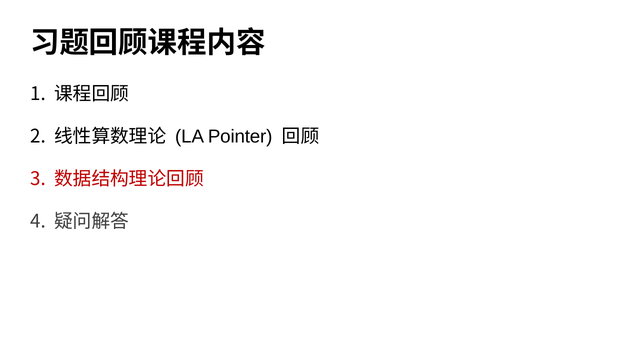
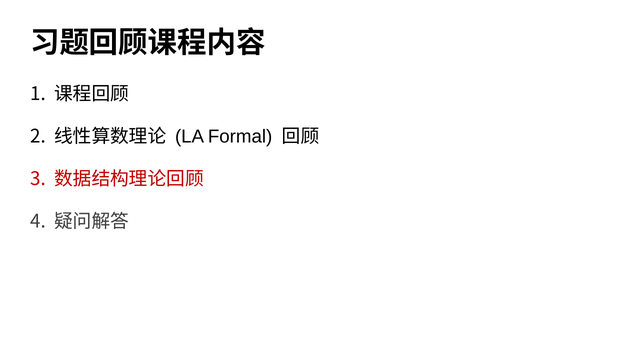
Pointer: Pointer -> Formal (240, 137)
